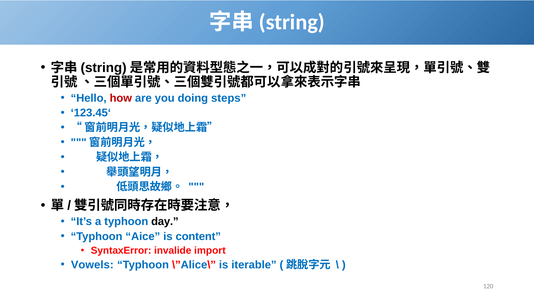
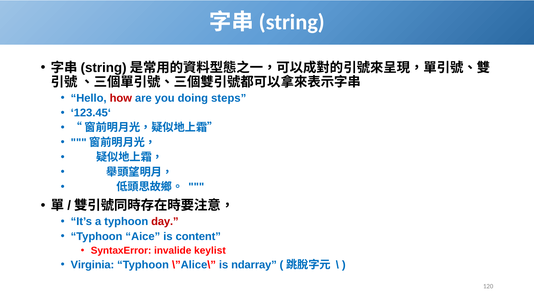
day colour: black -> red (165, 222)
import: import -> keylist (210, 251)
Vowels: Vowels -> Virginia (92, 265)
iterable: iterable -> ndarray (254, 265)
